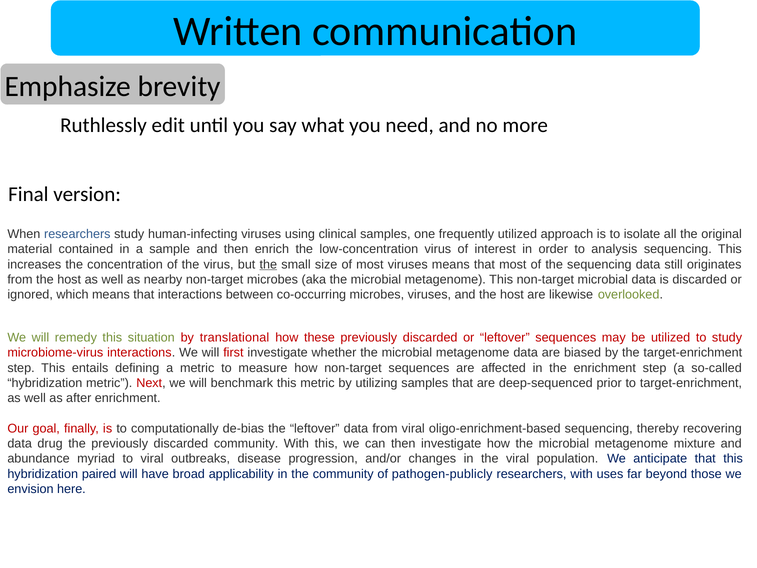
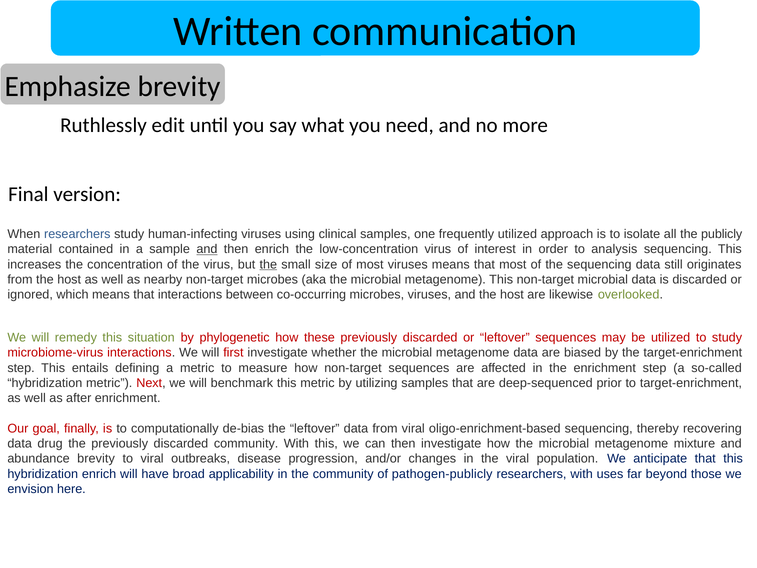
original: original -> publicly (722, 234)
and underline: none -> present (207, 249)
translational: translational -> phylogenetic (235, 337)
abundance myriad: myriad -> brevity (96, 459)
hybridization paired: paired -> enrich (99, 474)
